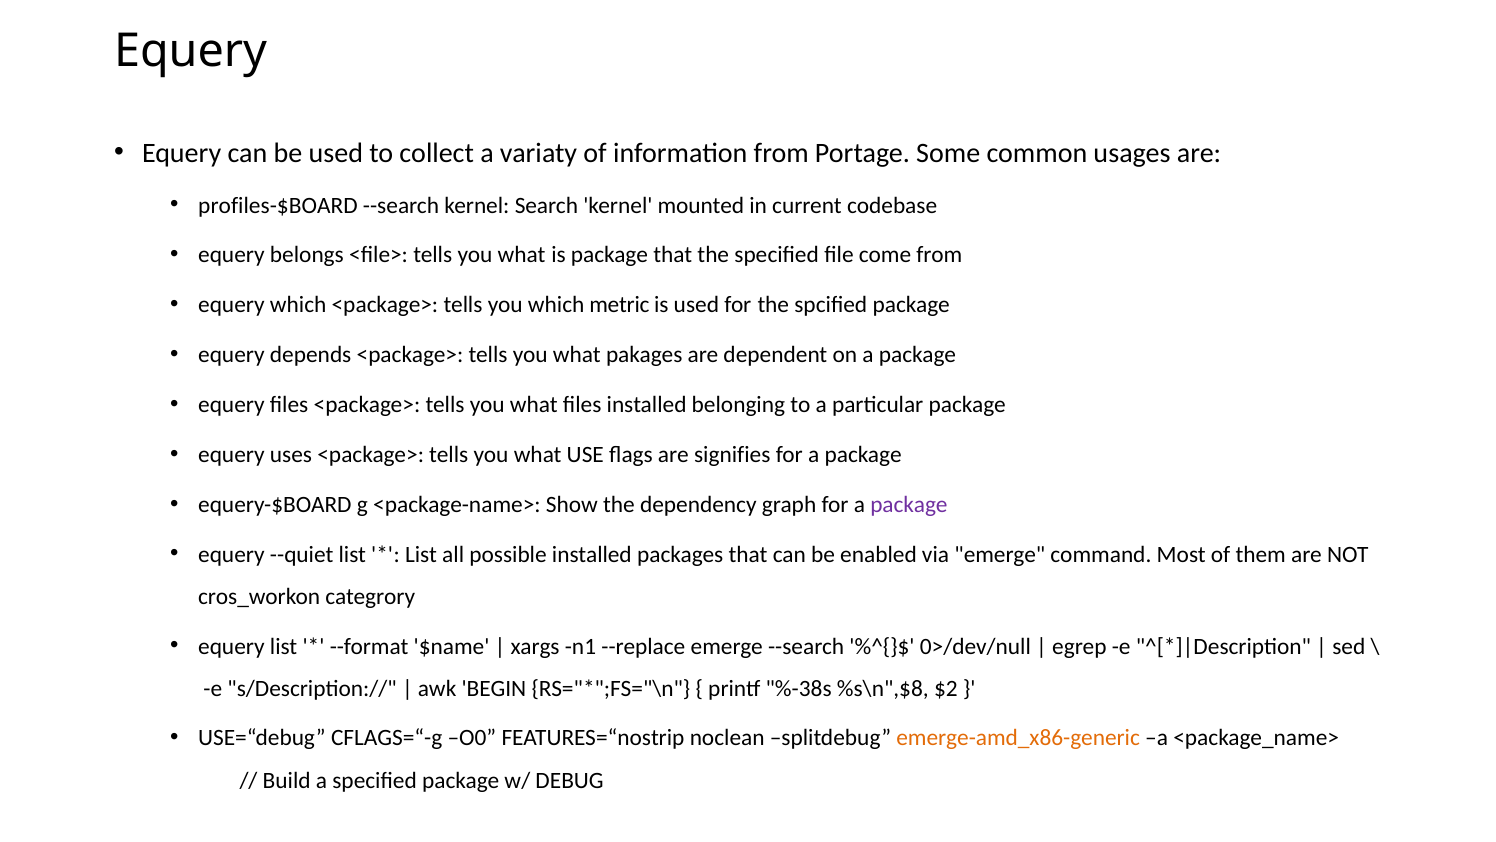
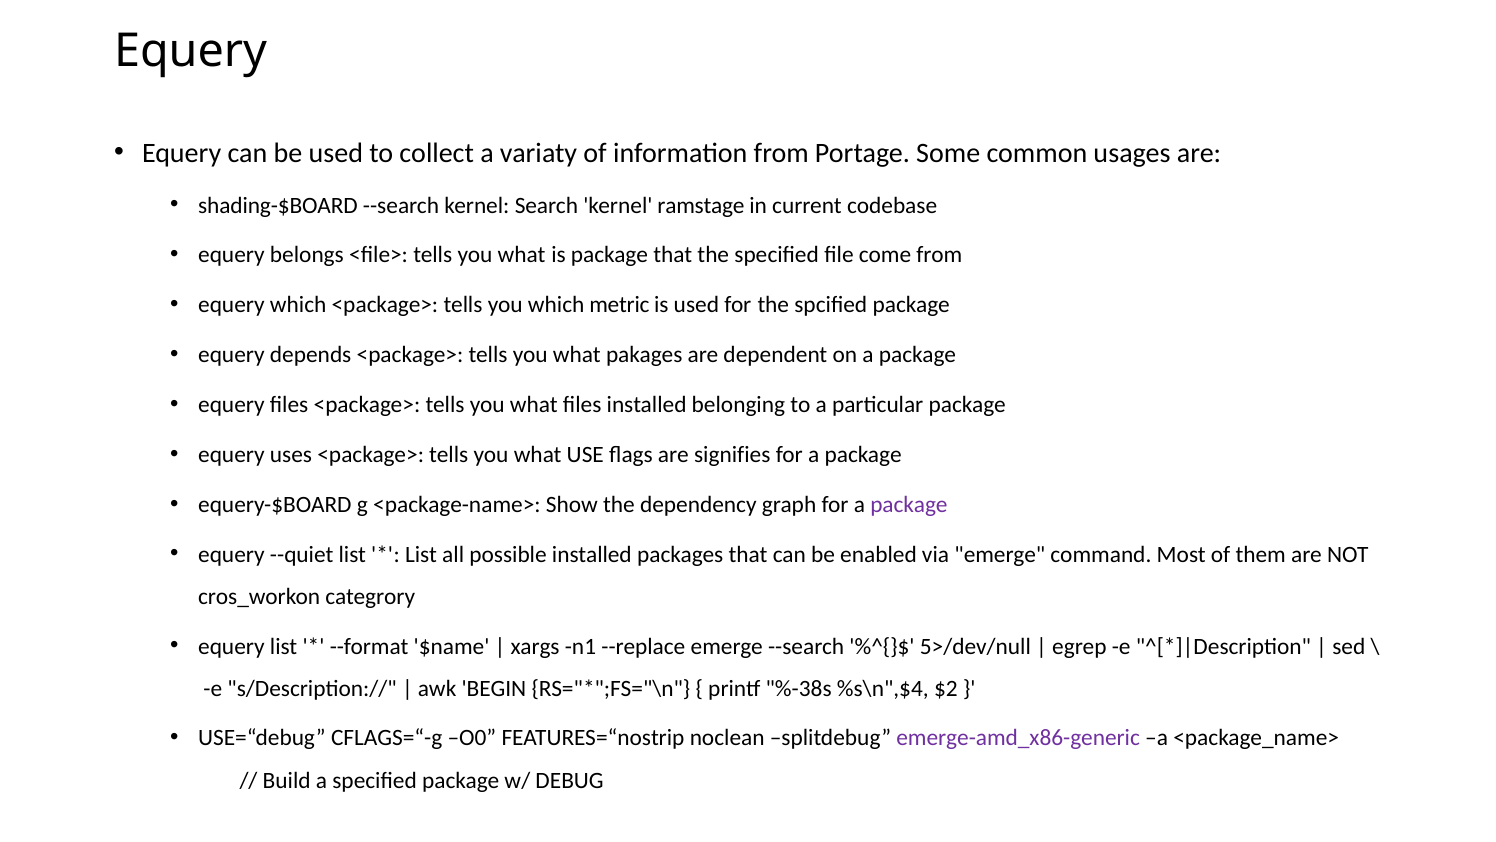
profiles-$BOARD: profiles-$BOARD -> shading-$BOARD (278, 205)
mounted: mounted -> ramstage (701, 205)
0>/dev/null: 0>/dev/null -> 5>/dev/null (975, 646)
%s\n",$8: %s\n",$8 -> %s\n",$4 (883, 688)
emerge-amd_x86-generic colour: orange -> purple (1018, 738)
